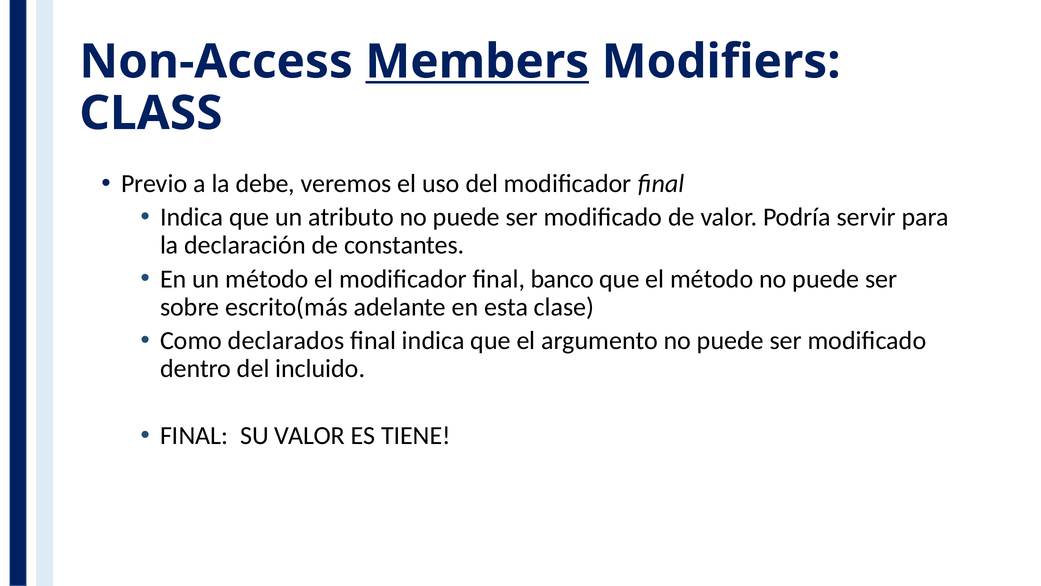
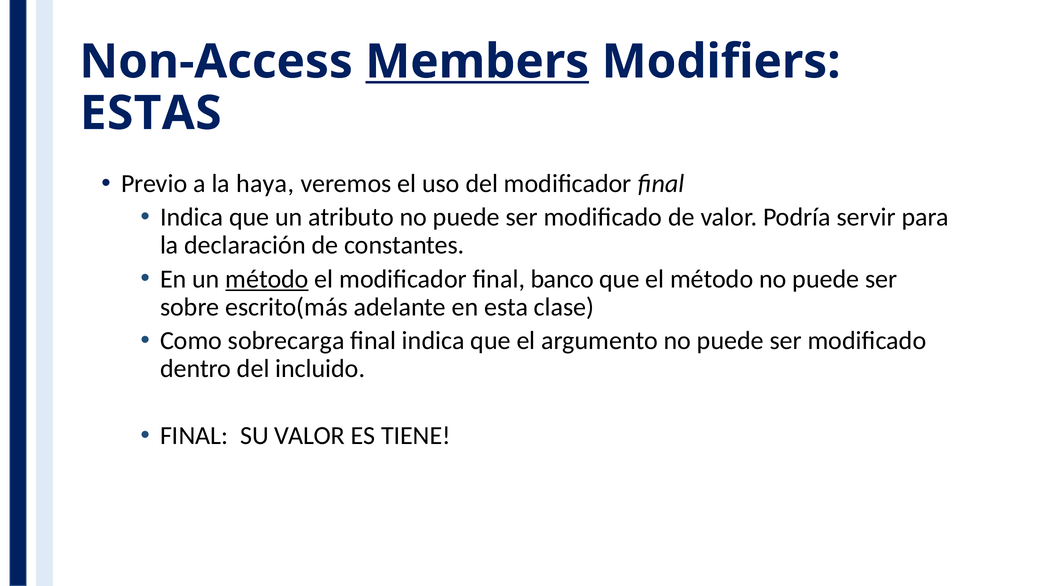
CLASS: CLASS -> ESTAS (151, 113)
debe: debe -> haya (265, 184)
método underline: none -> present (267, 279)
declarados: declarados -> sobrecarga (286, 340)
